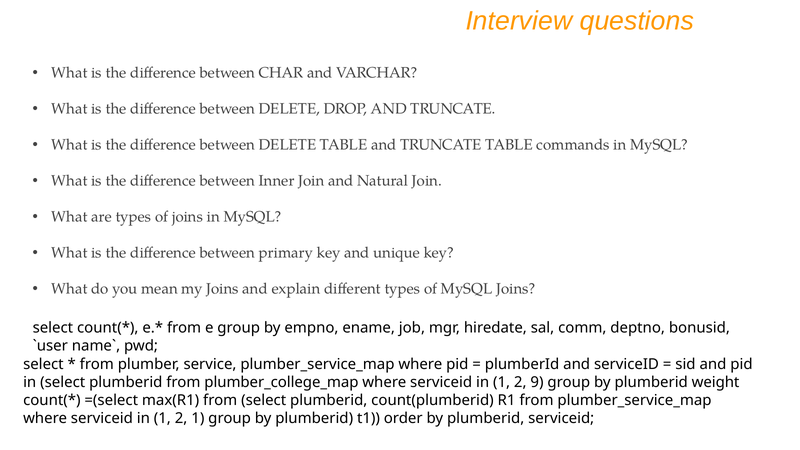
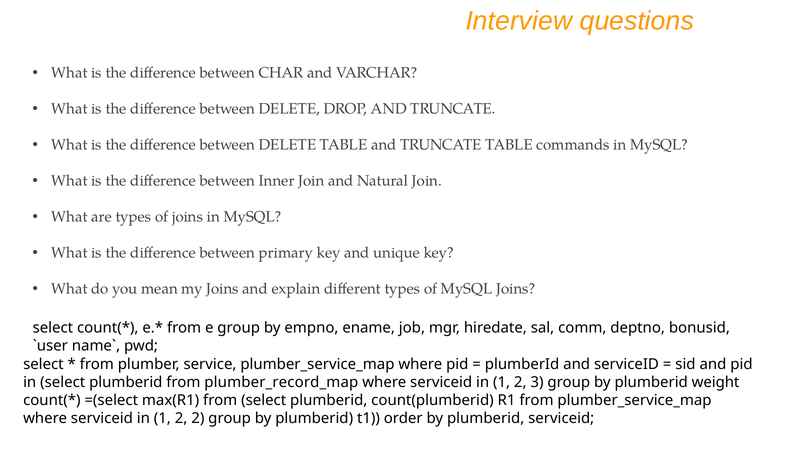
plumber_college_map: plumber_college_map -> plumber_record_map (281, 383)
9: 9 -> 3 (537, 383)
2 1: 1 -> 2 (198, 419)
